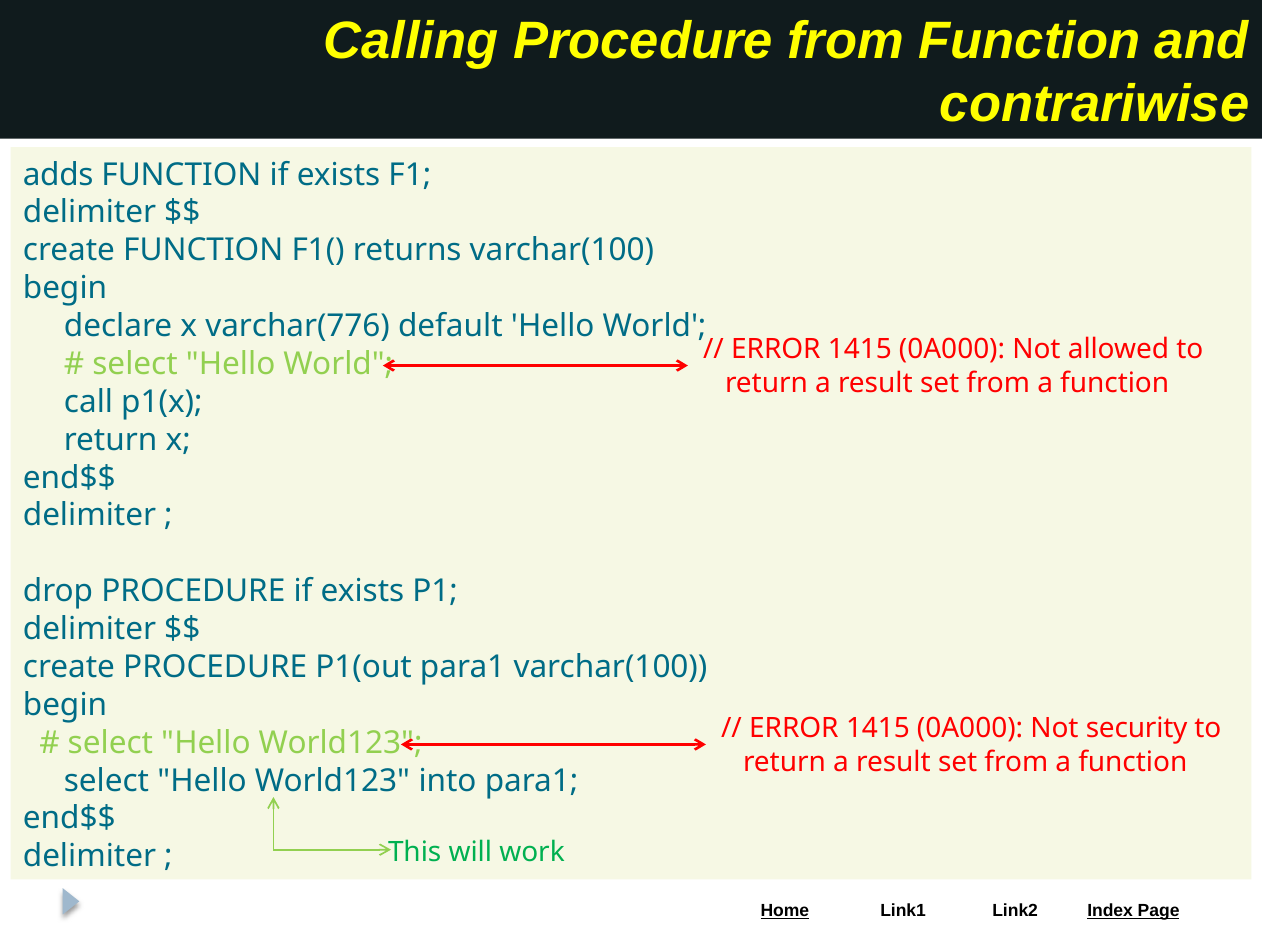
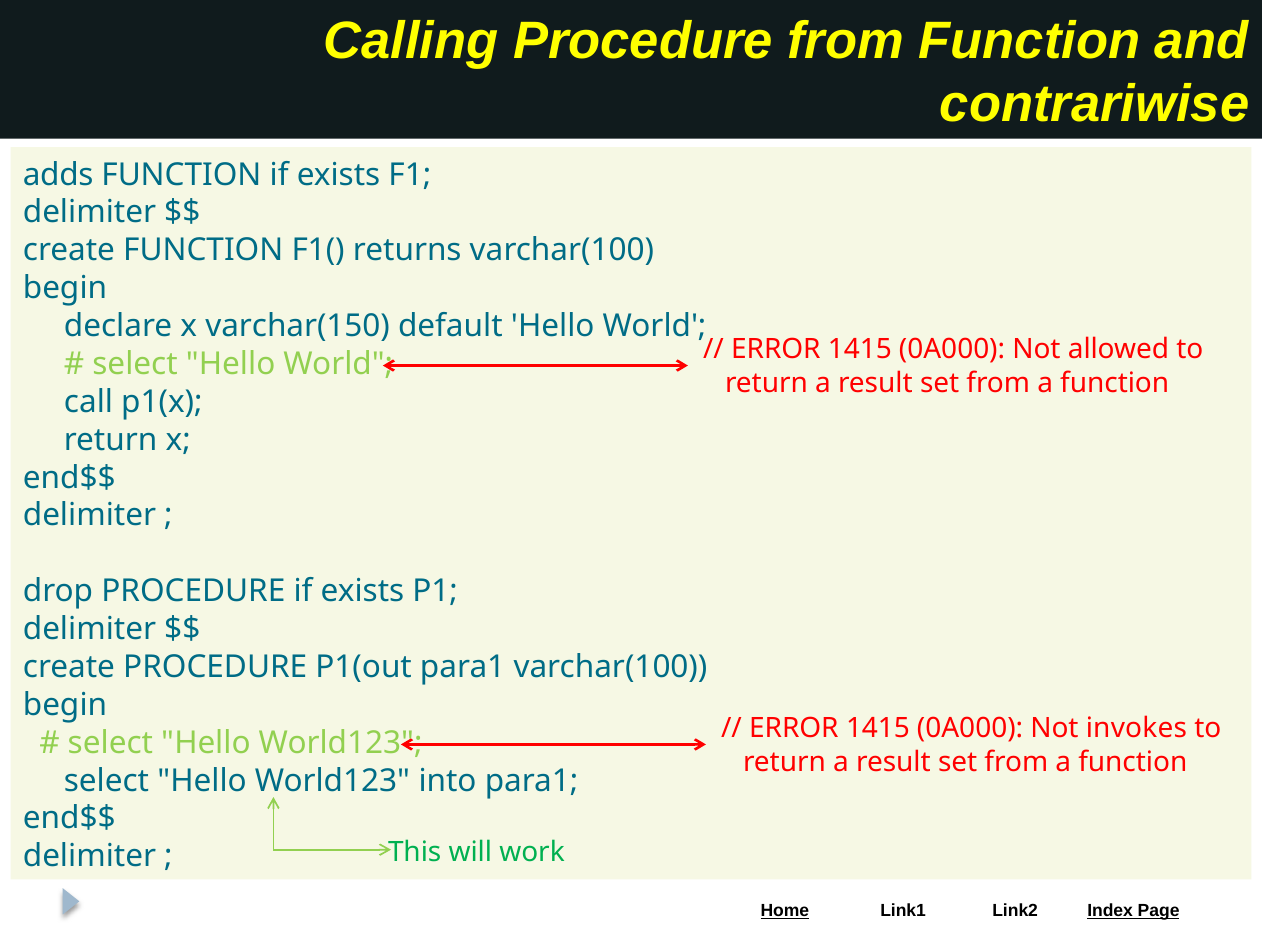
varchar(776: varchar(776 -> varchar(150 (298, 326)
security: security -> invokes (1136, 728)
